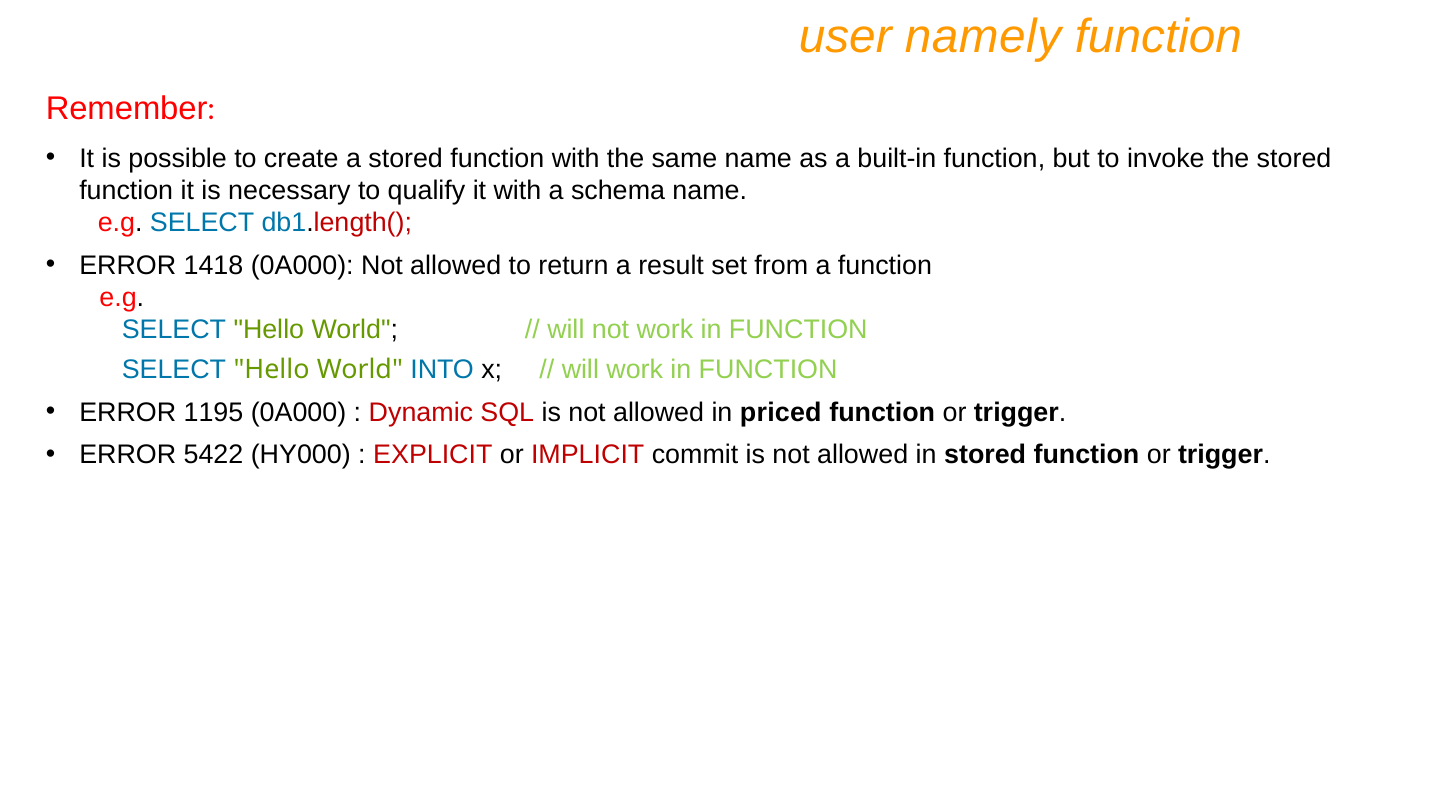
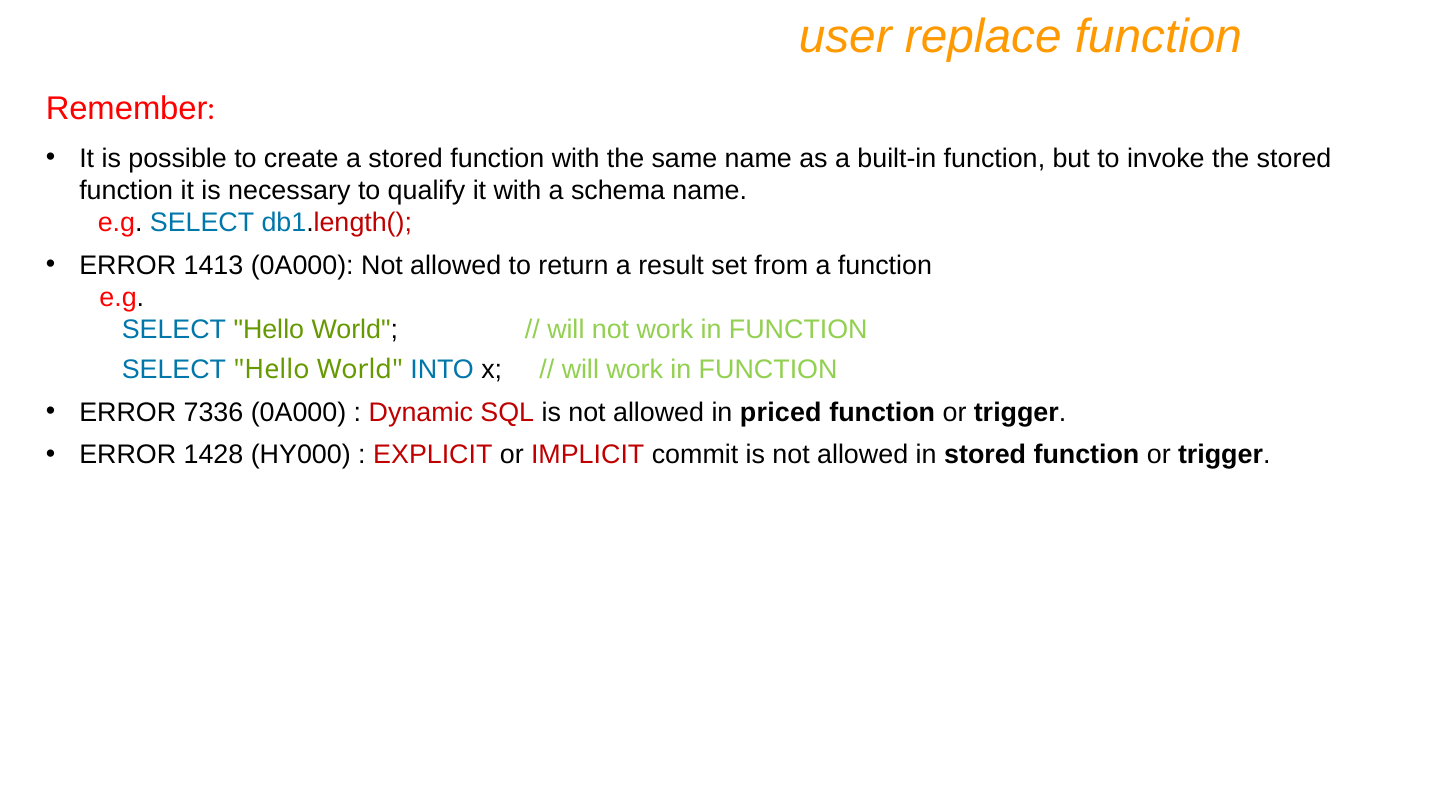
namely: namely -> replace (983, 37)
1418: 1418 -> 1413 (213, 266)
1195: 1195 -> 7336 (213, 412)
5422: 5422 -> 1428 (213, 455)
